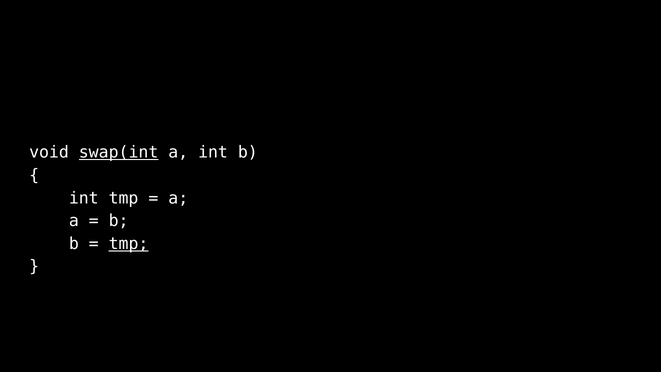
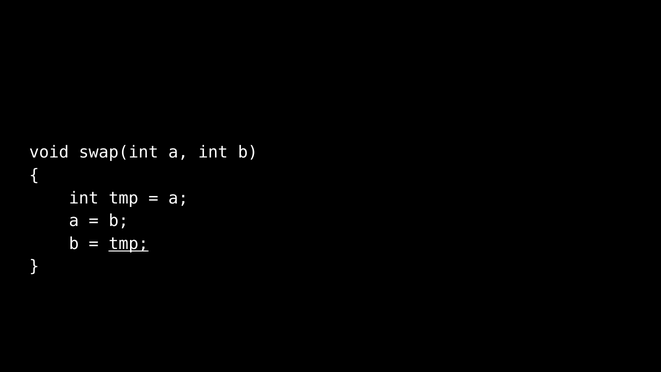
swap(int underline: present -> none (119, 152)
